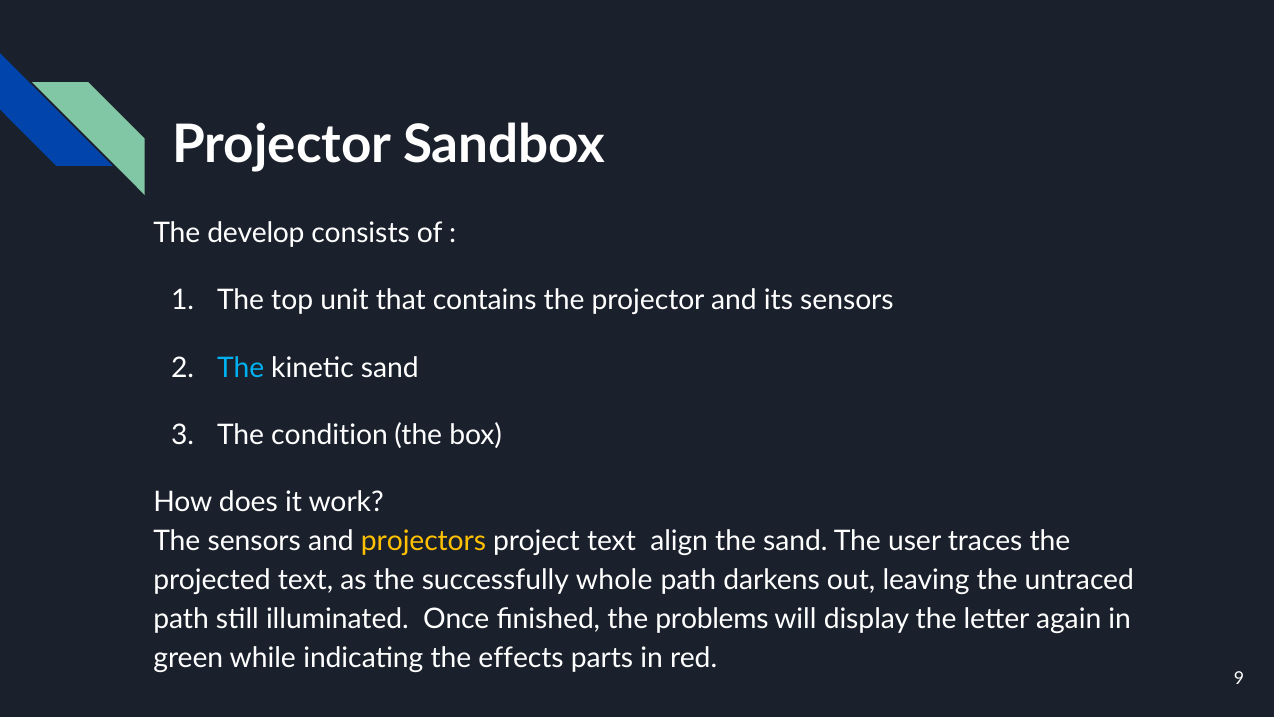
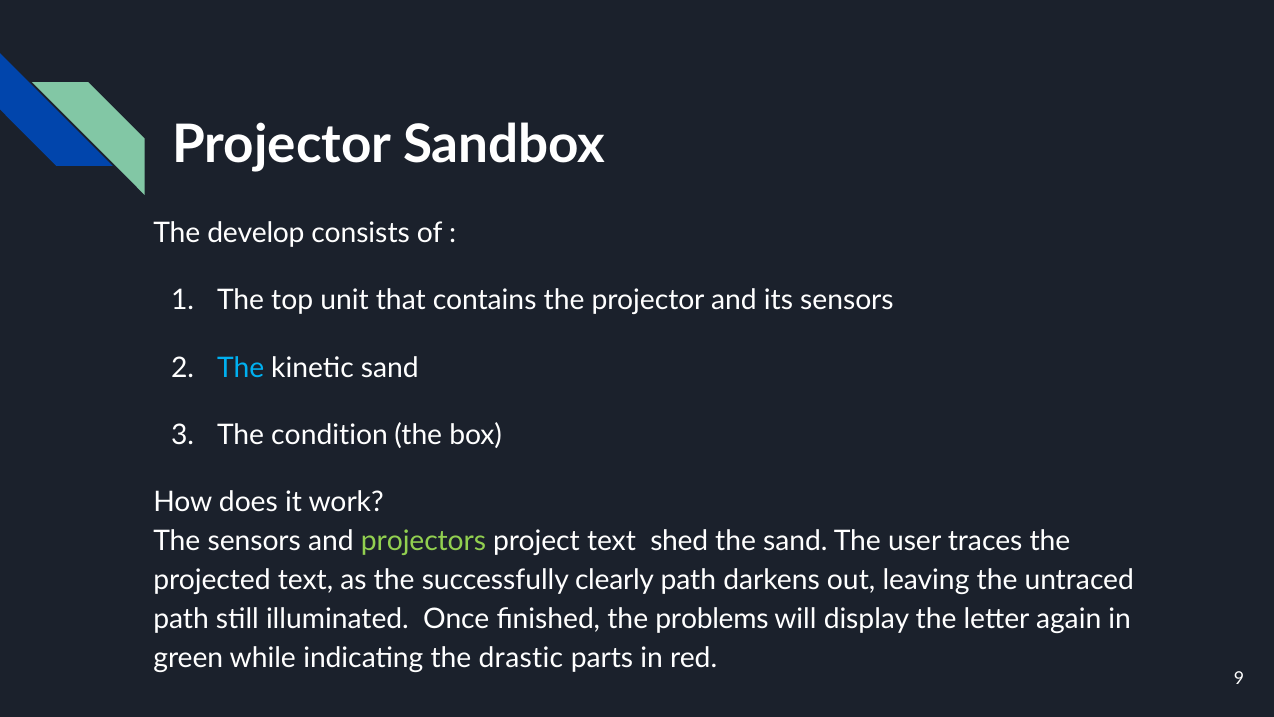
projectors colour: yellow -> light green (424, 541)
align: align -> shed (679, 541)
whole: whole -> clearly (615, 580)
effects: effects -> drastic (521, 658)
